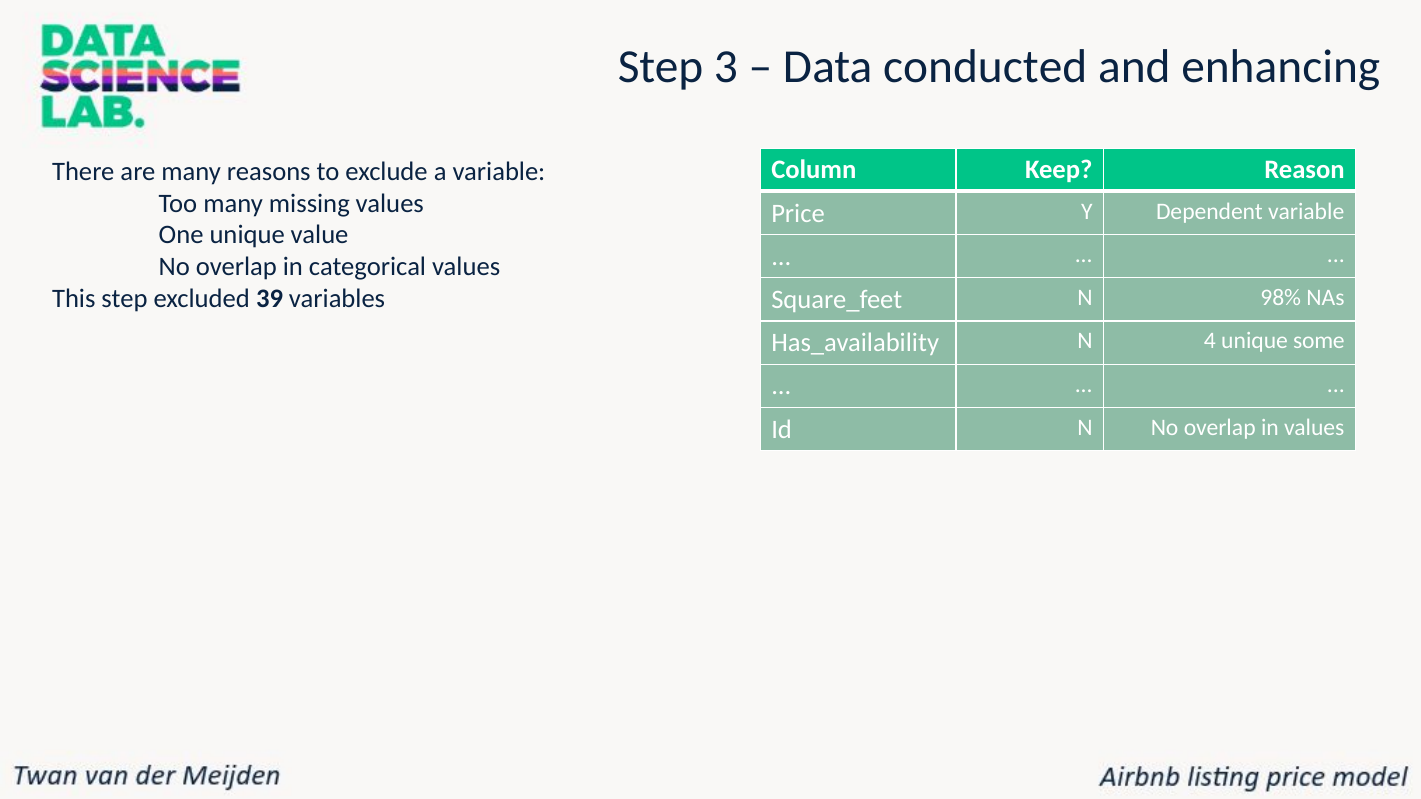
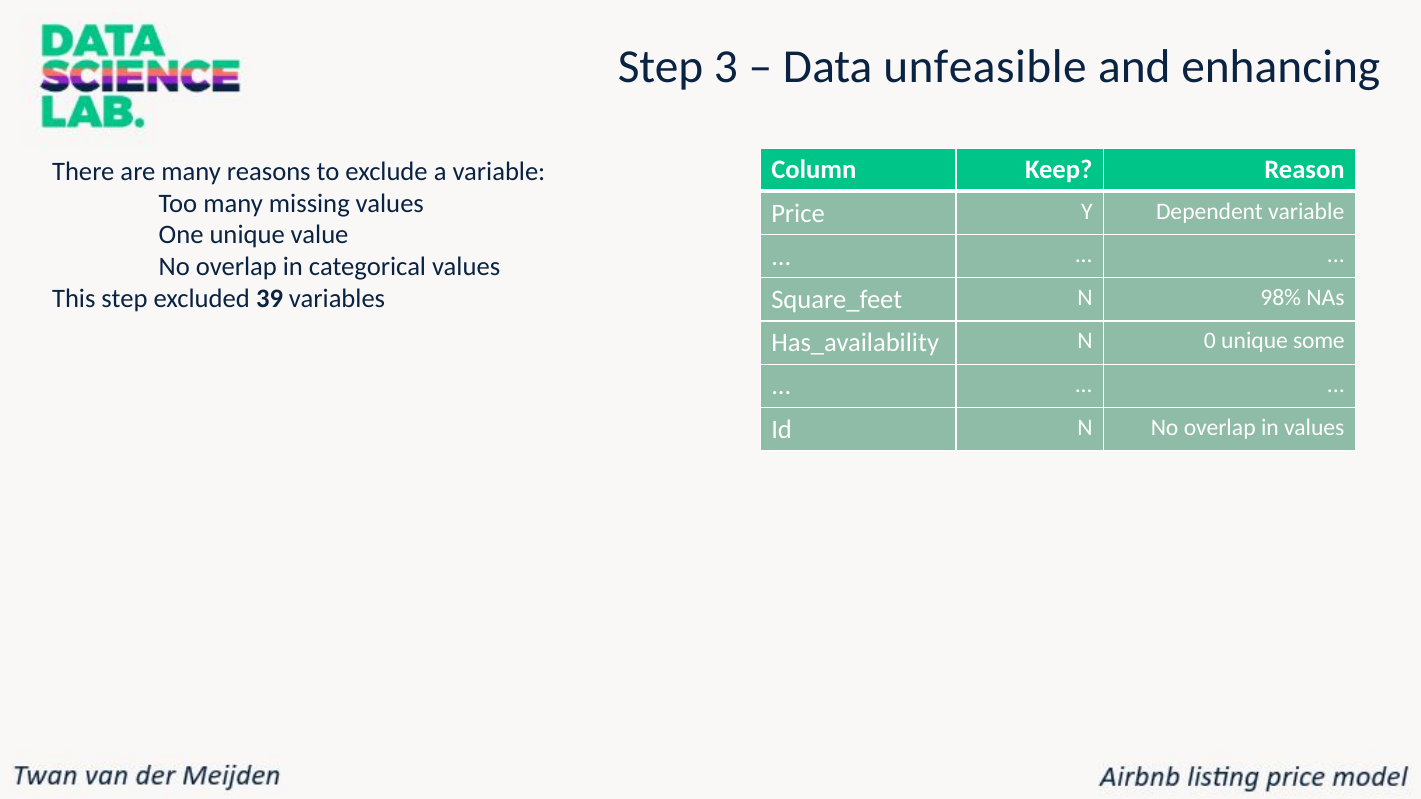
conducted: conducted -> unfeasible (985, 67)
4: 4 -> 0 (1210, 341)
